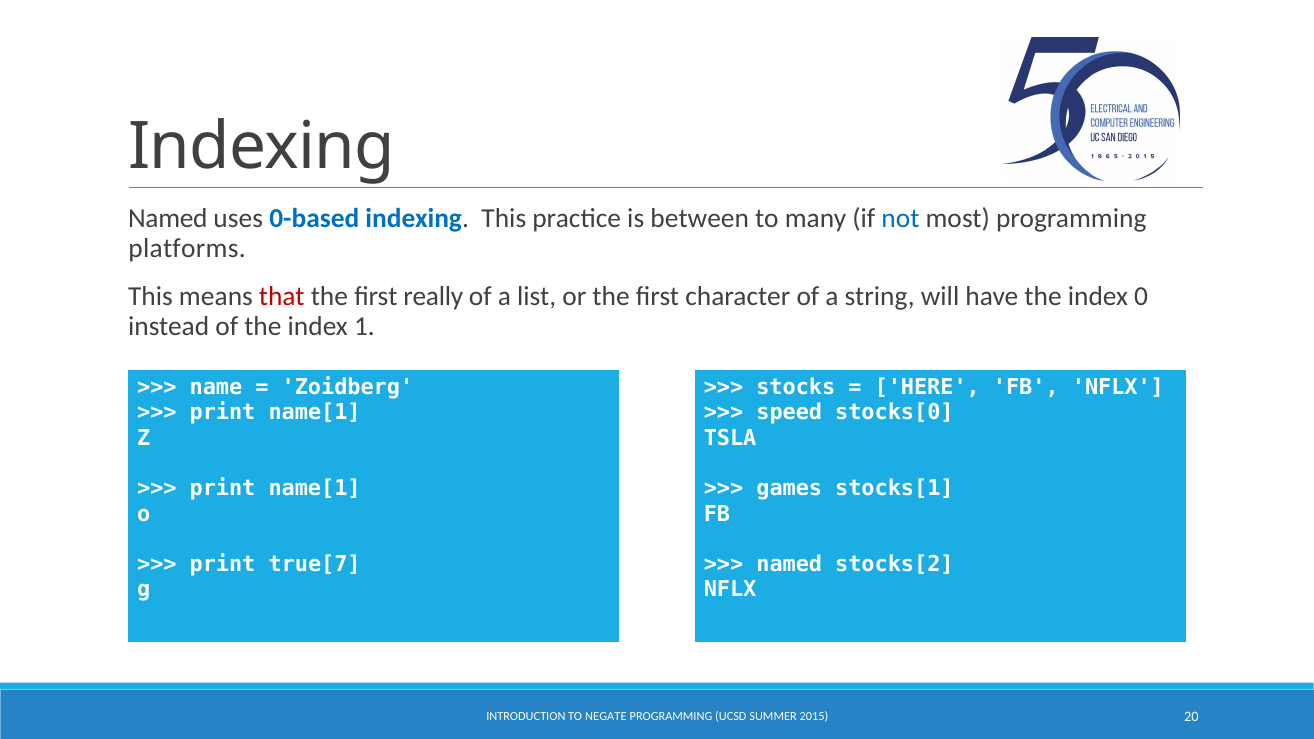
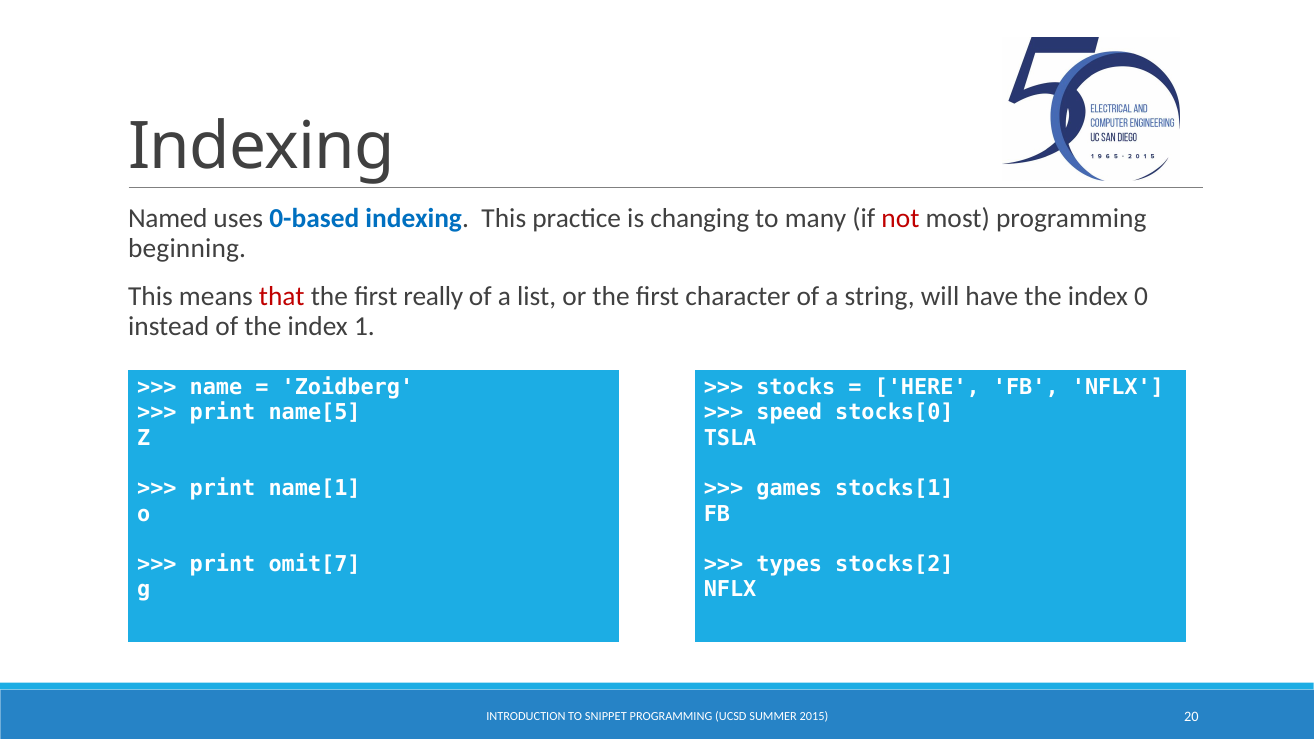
between: between -> changing (700, 218)
not colour: blue -> red (900, 218)
platforms: platforms -> beginning (187, 248)
name[1: name[1 -> name[5 (315, 413)
true[7: true[7 -> omit[7 (315, 565)
named: named -> types (789, 565)
NEGATE: NEGATE -> SNIPPET (606, 717)
